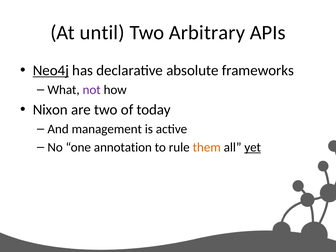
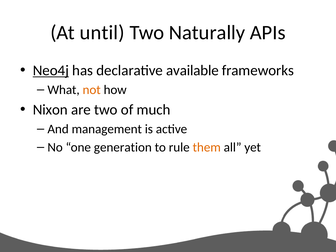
Arbitrary: Arbitrary -> Naturally (207, 33)
absolute: absolute -> available (192, 70)
not colour: purple -> orange (92, 90)
today: today -> much (154, 110)
annotation: annotation -> generation (123, 147)
yet underline: present -> none (253, 147)
